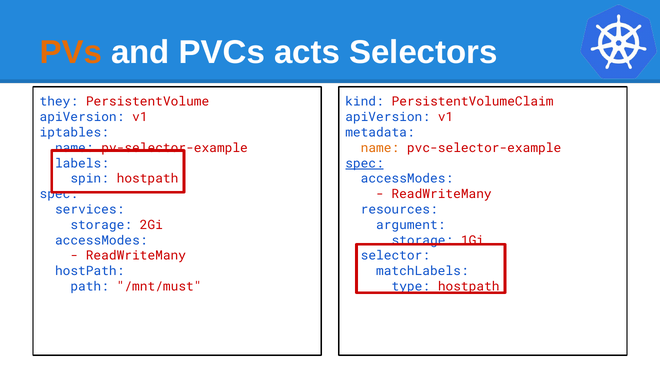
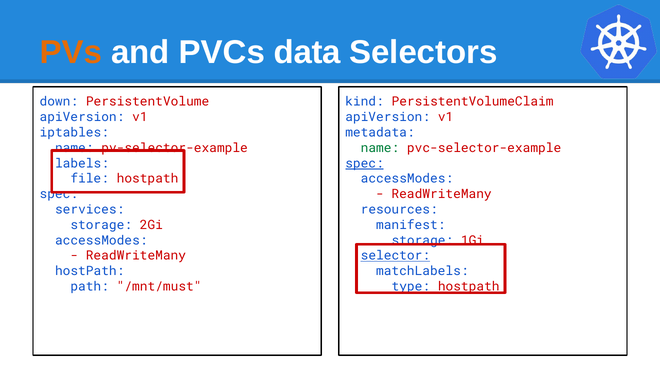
acts: acts -> data (307, 53)
they: they -> down (59, 102)
name colour: orange -> green (380, 148)
spin: spin -> file (90, 179)
argument: argument -> manifest (411, 225)
selector underline: none -> present (395, 256)
